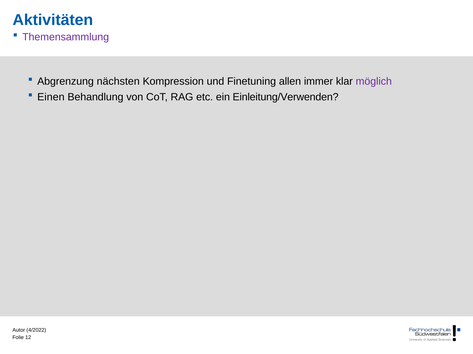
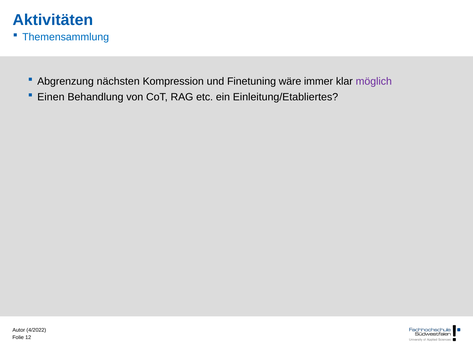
Themensammlung colour: purple -> blue (66, 37)
allen: allen -> wäre (290, 82)
Einleitung/Verwenden: Einleitung/Verwenden -> Einleitung/Etabliertes (286, 97)
